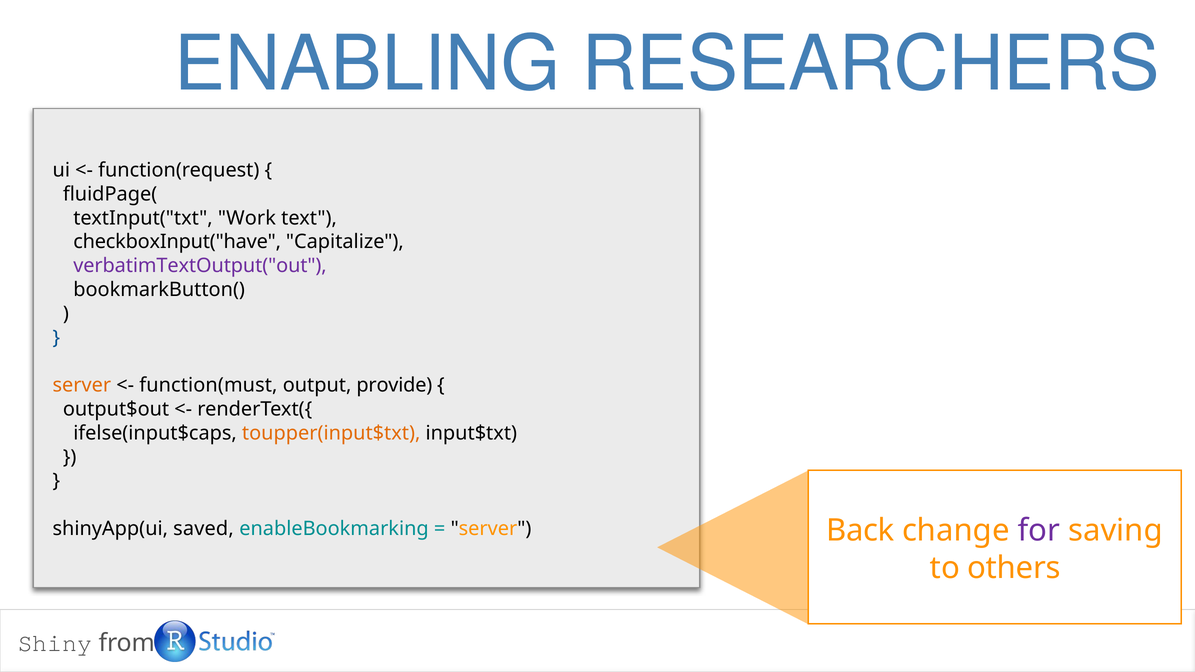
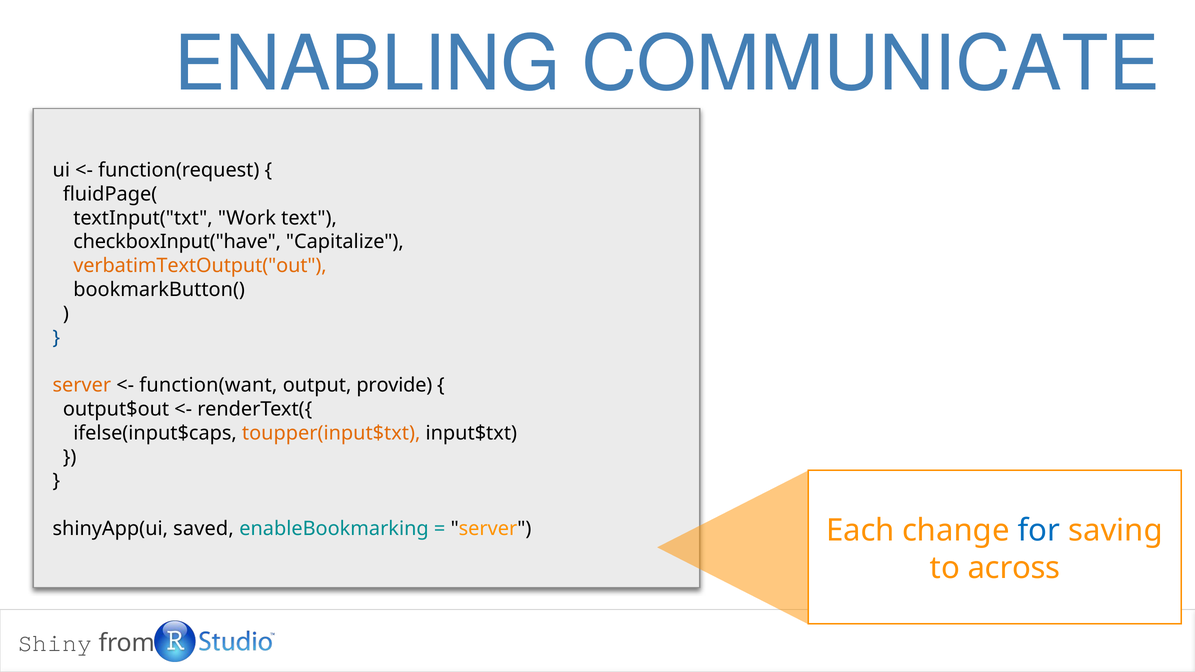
RESEARCHERS: RESEARCHERS -> COMMUNICATE (871, 64)
verbatimTextOutput("out colour: purple -> orange (200, 266)
function(must: function(must -> function(want (208, 385)
Back: Back -> Each (860, 531)
for colour: purple -> blue (1039, 531)
others: others -> across (1014, 568)
